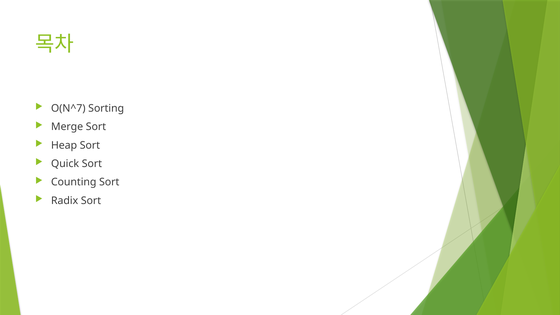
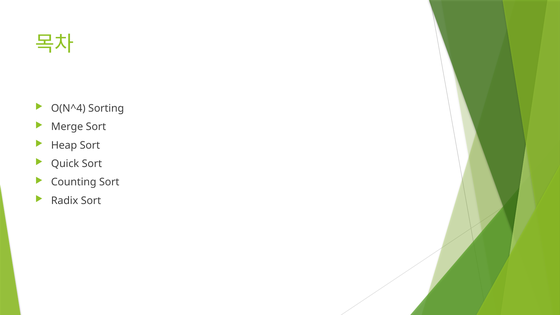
O(N^7: O(N^7 -> O(N^4 (68, 108)
